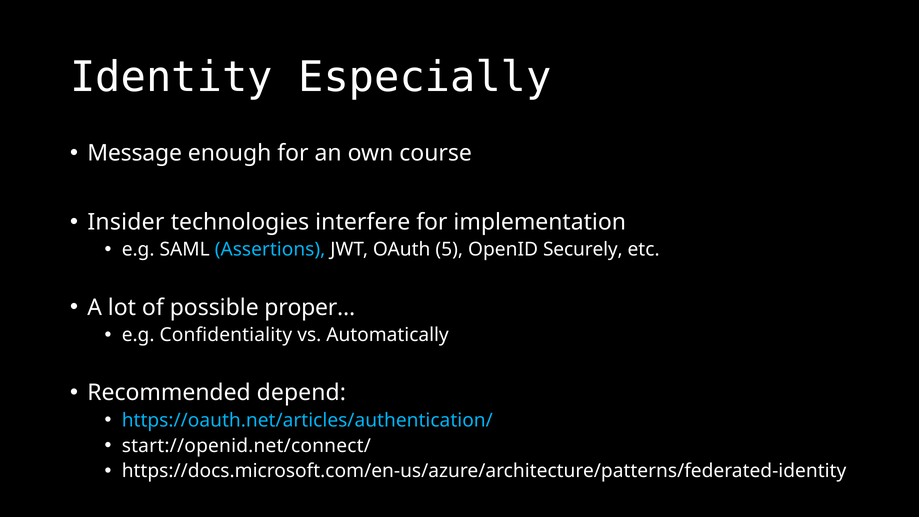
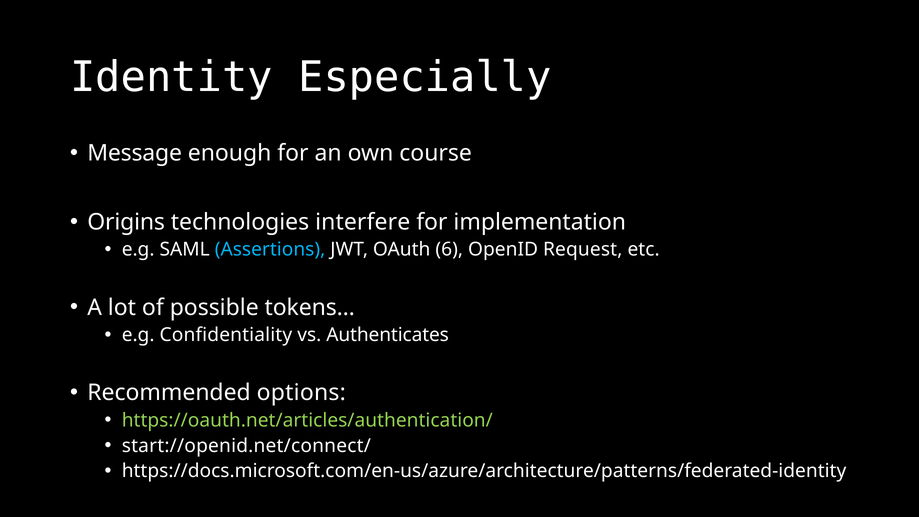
Insider: Insider -> Origins (126, 222)
5: 5 -> 6 (449, 250)
Securely: Securely -> Request (583, 250)
proper…: proper… -> tokens… (310, 307)
Automatically: Automatically -> Authenticates (388, 335)
depend: depend -> options (301, 393)
https://oauth.net/articles/authentication/ colour: light blue -> light green (307, 420)
